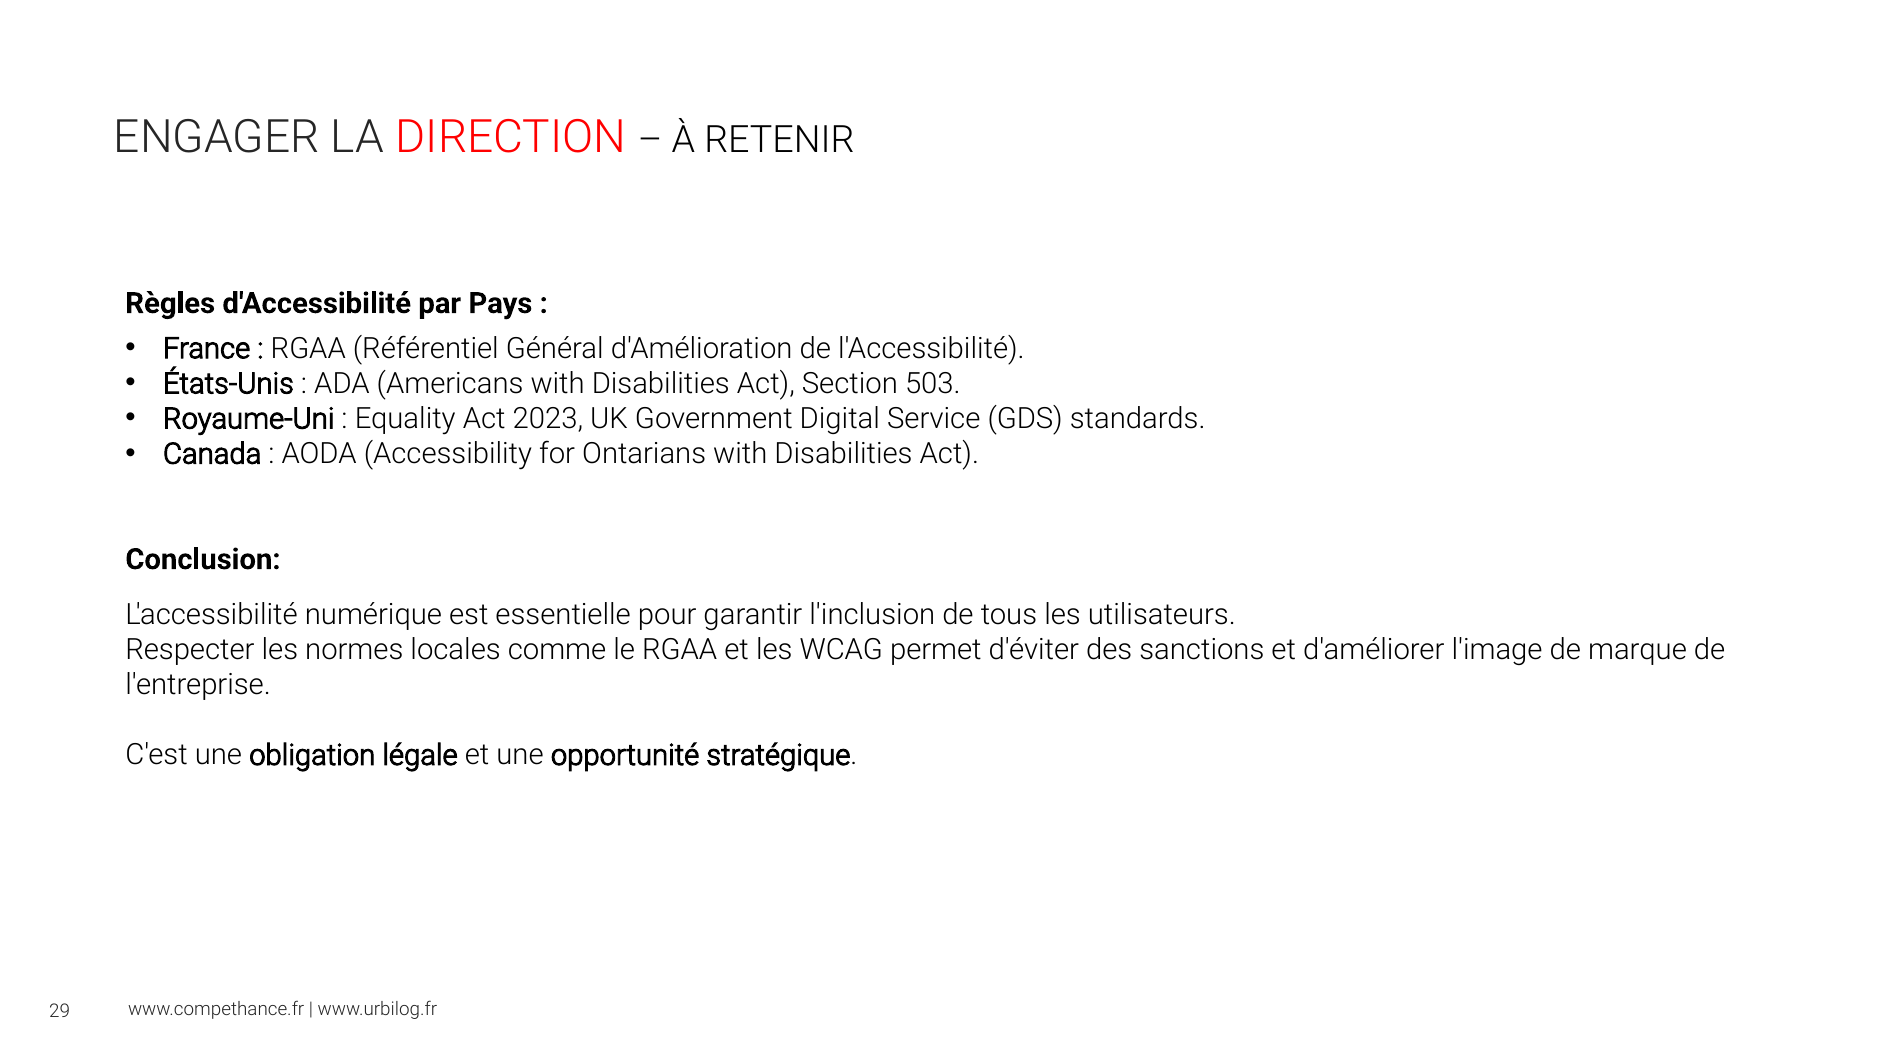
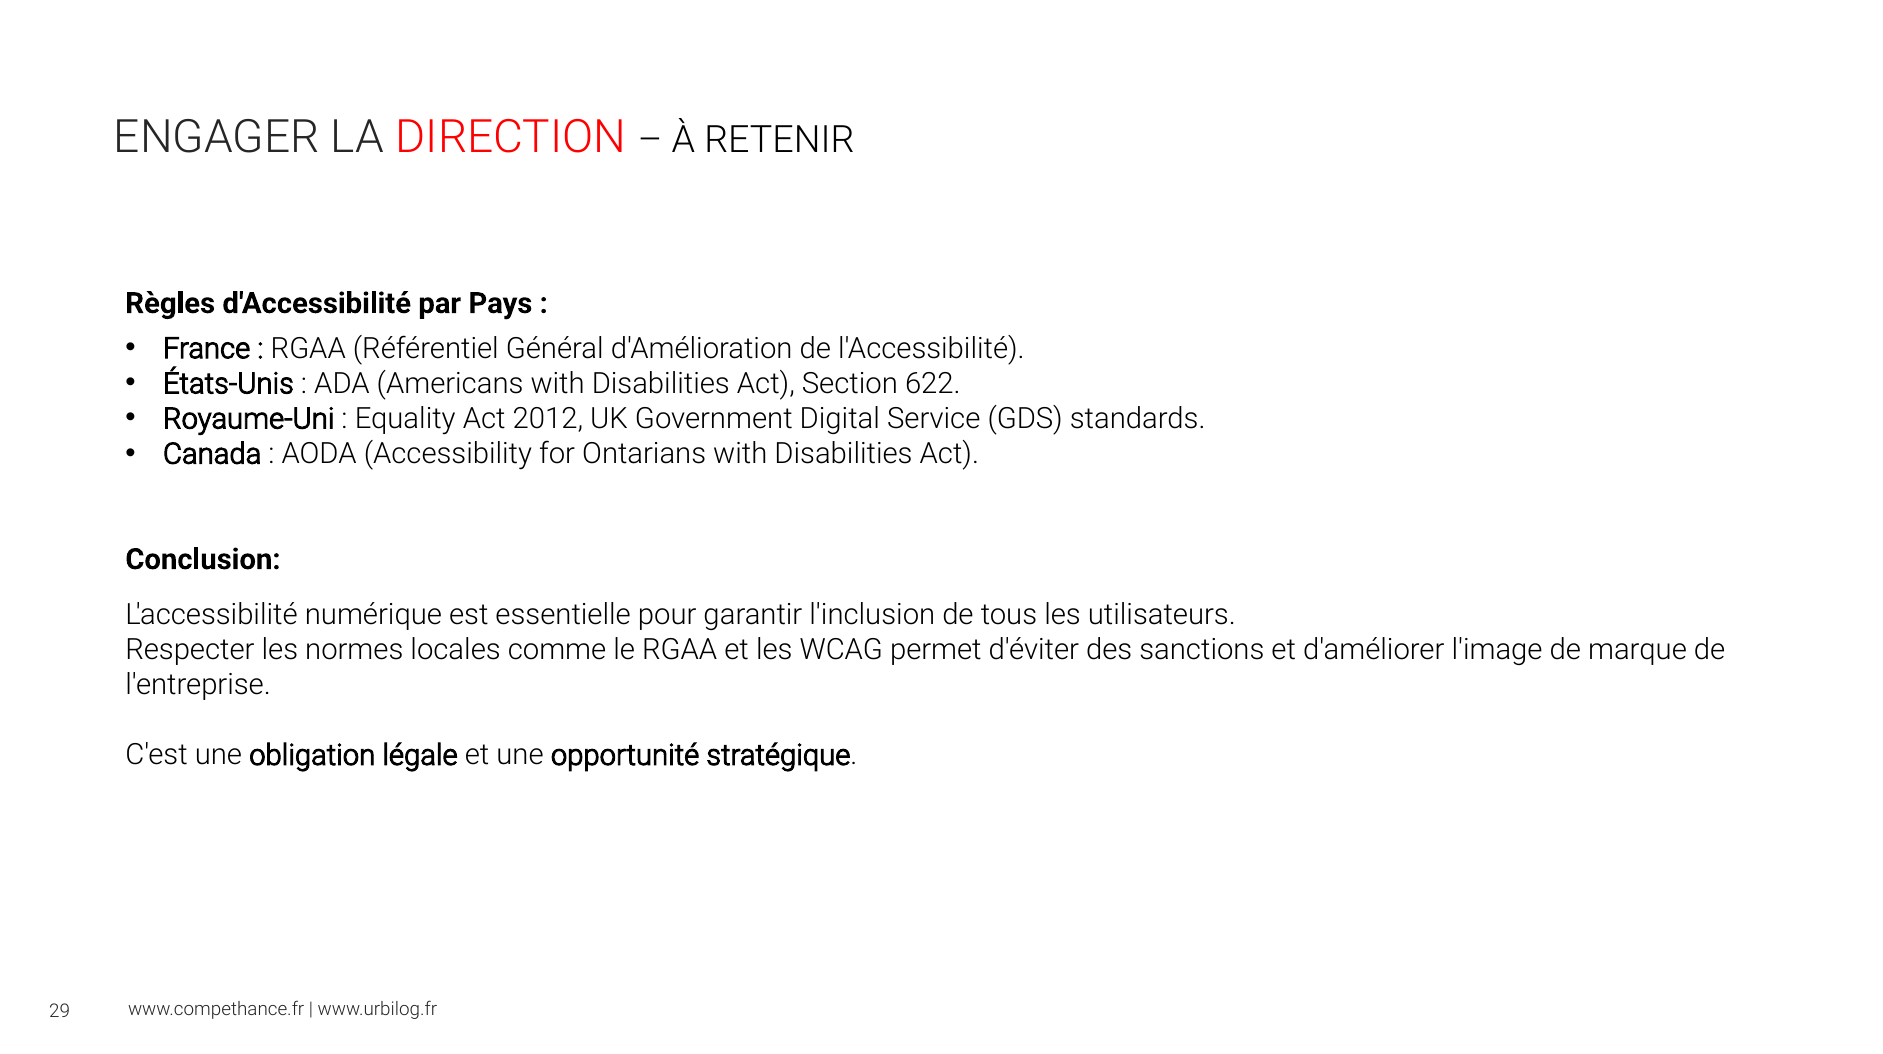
503: 503 -> 622 (933, 384)
2023: 2023 -> 2012 (548, 419)
